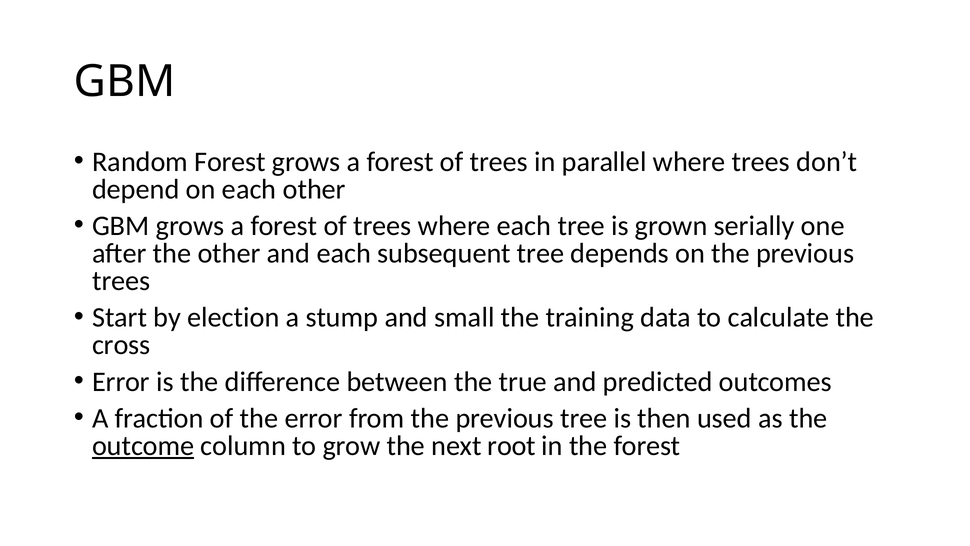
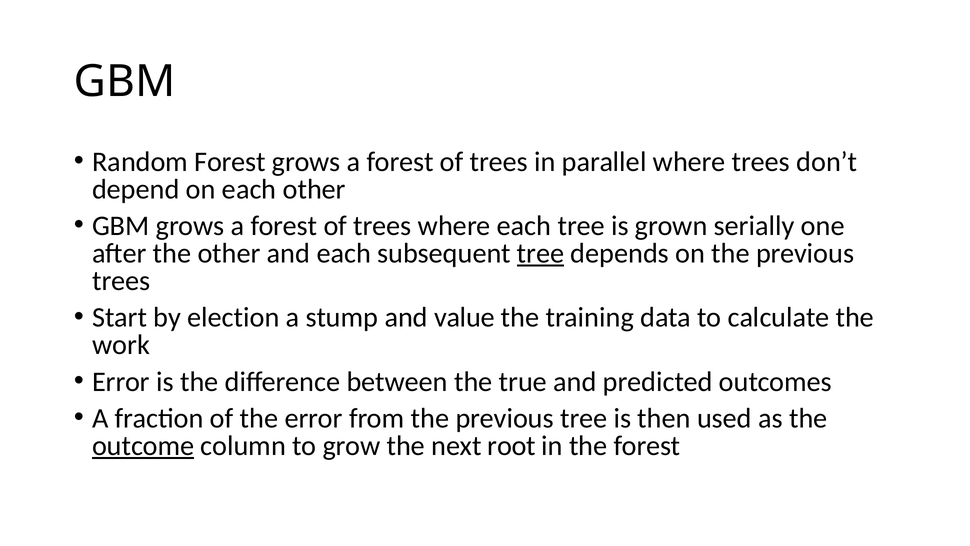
tree underline: none -> present (541, 253)
small: small -> value (464, 317)
cross: cross -> work (121, 345)
